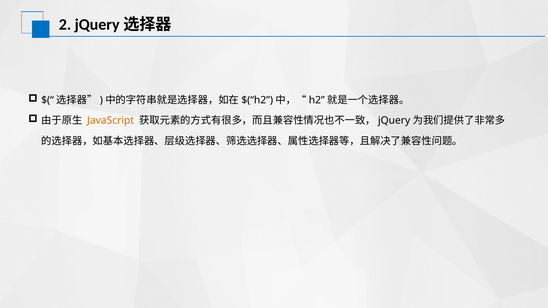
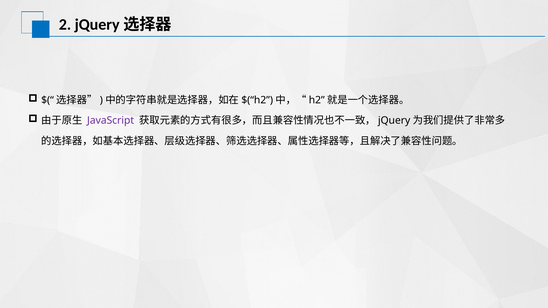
JavaScript colour: orange -> purple (111, 121)
